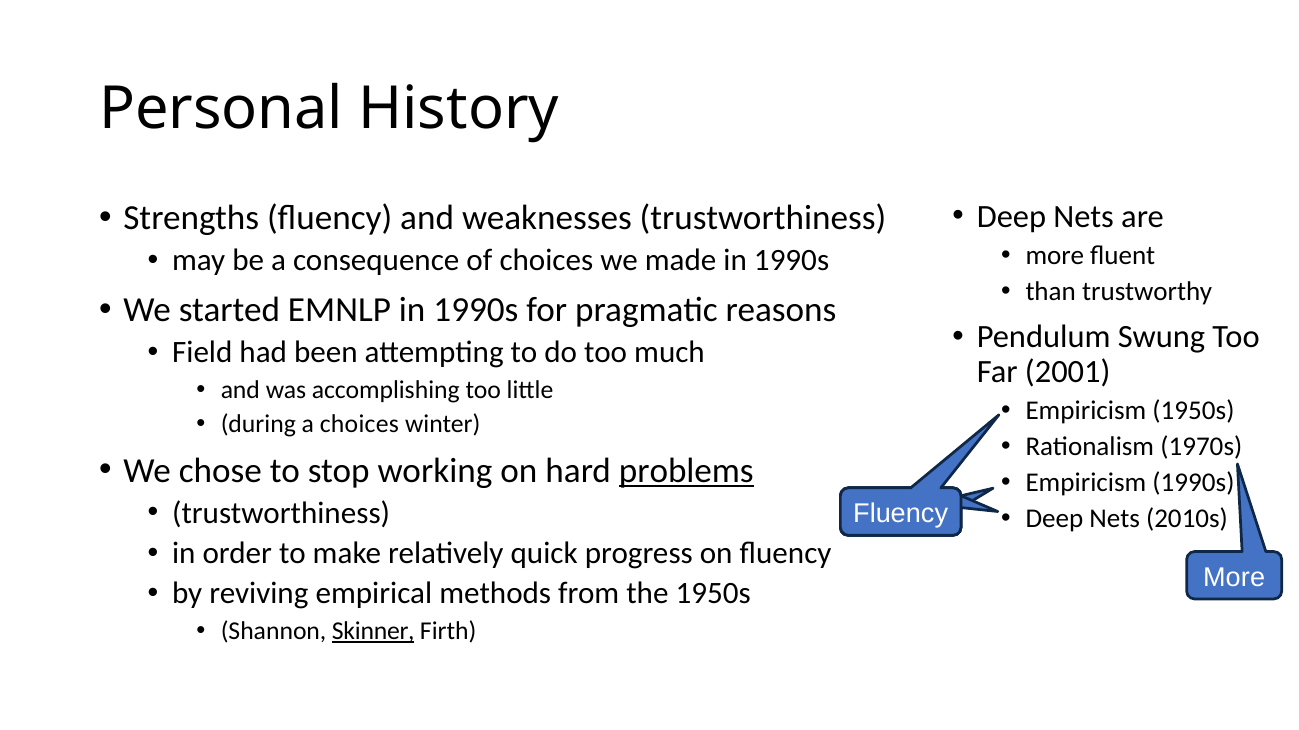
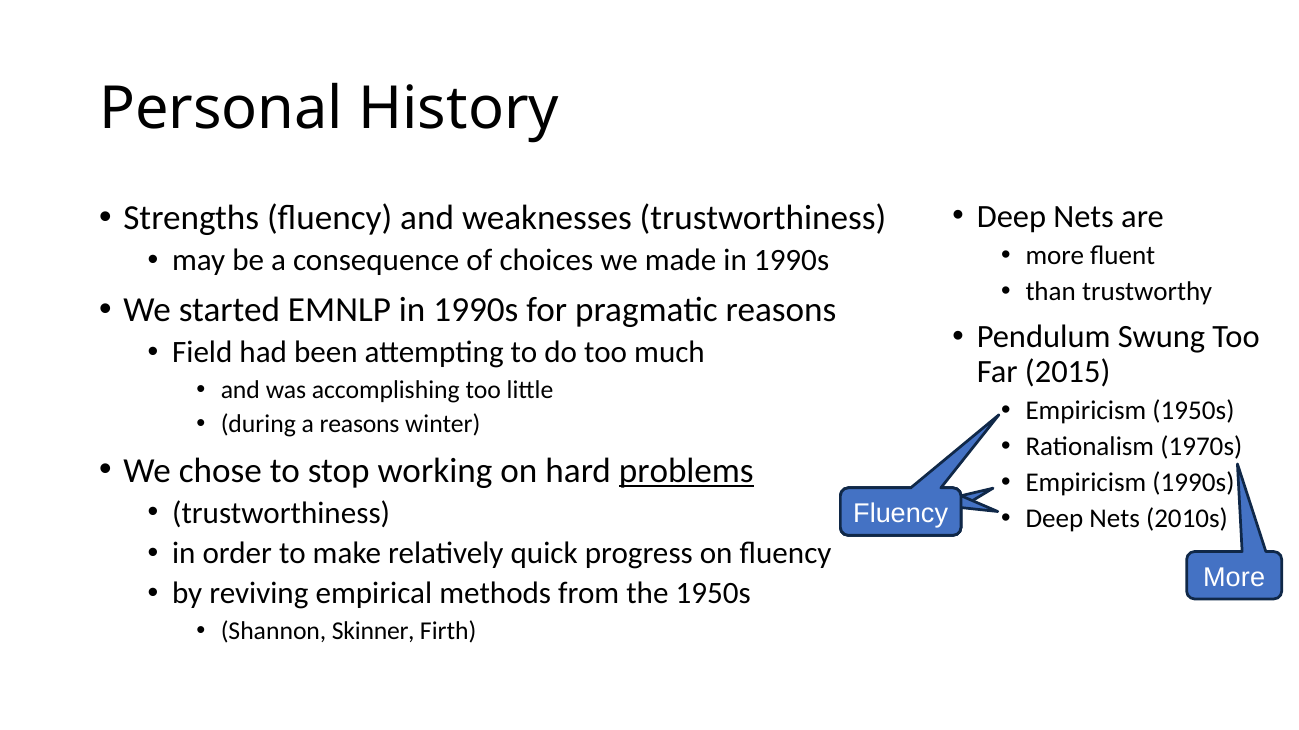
2001: 2001 -> 2015 (1068, 372)
a choices: choices -> reasons (360, 425)
Skinner underline: present -> none (373, 632)
